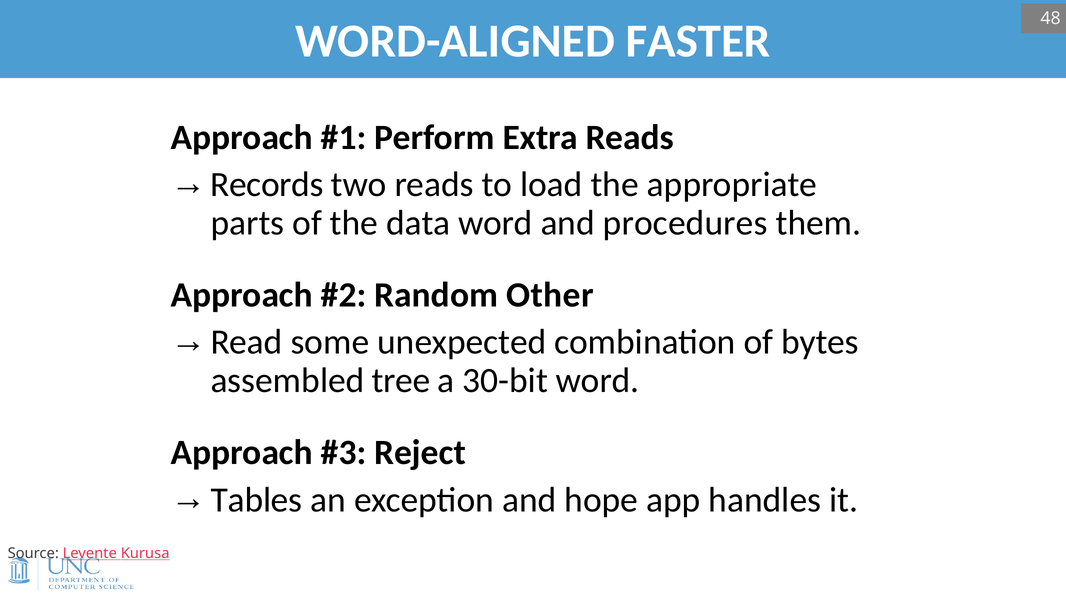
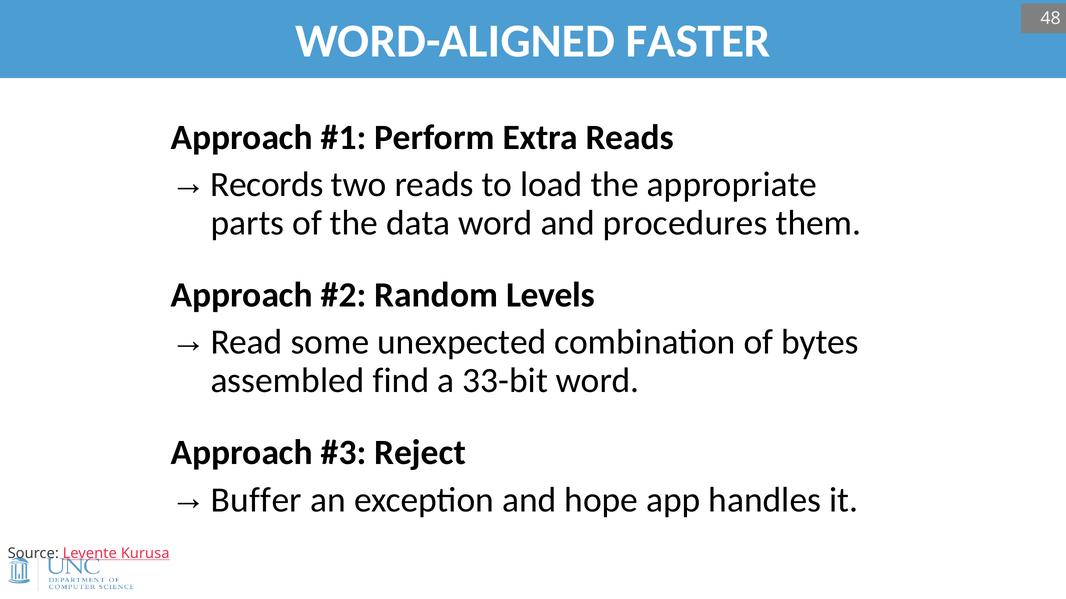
Other: Other -> Levels (550, 295)
tree: tree -> find (401, 381)
30-bit: 30-bit -> 33-bit (505, 381)
Tables: Tables -> Buffer (256, 500)
